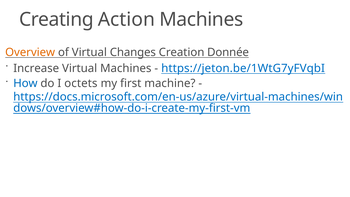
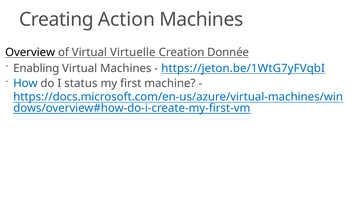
Overview colour: orange -> black (30, 52)
Changes: Changes -> Virtuelle (133, 52)
Increase: Increase -> Enabling (36, 68)
octets: octets -> status (81, 83)
